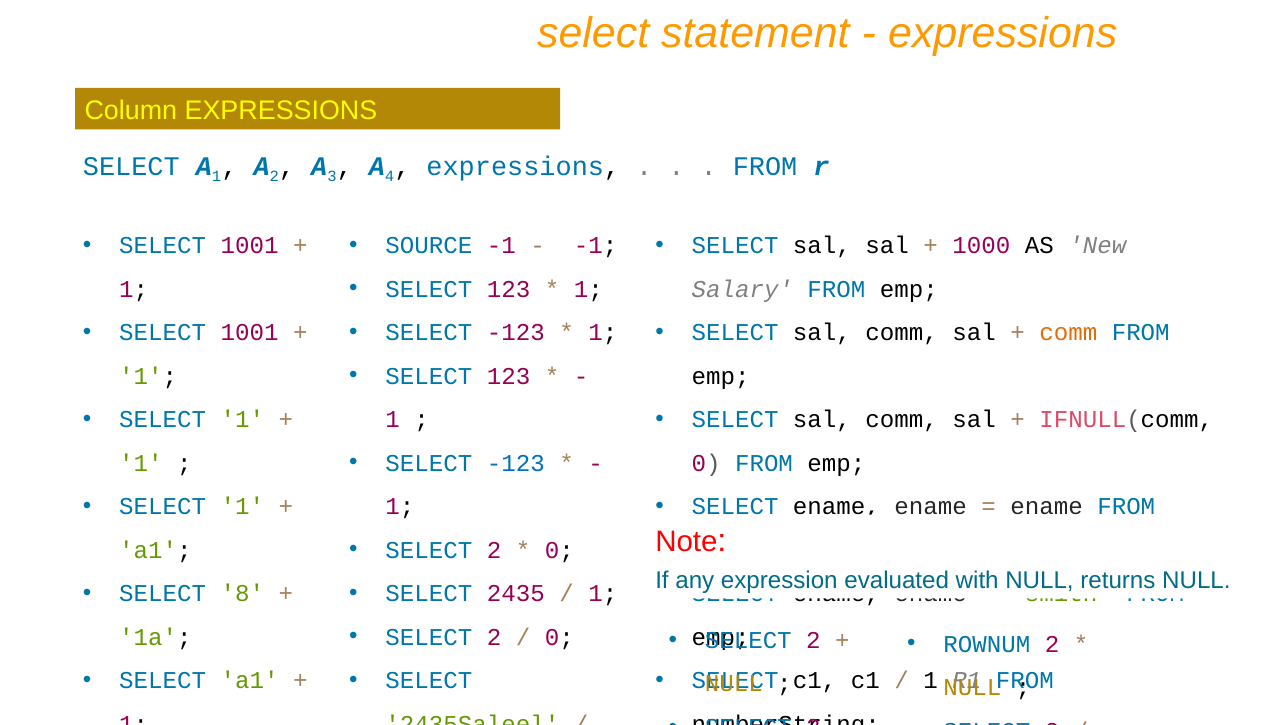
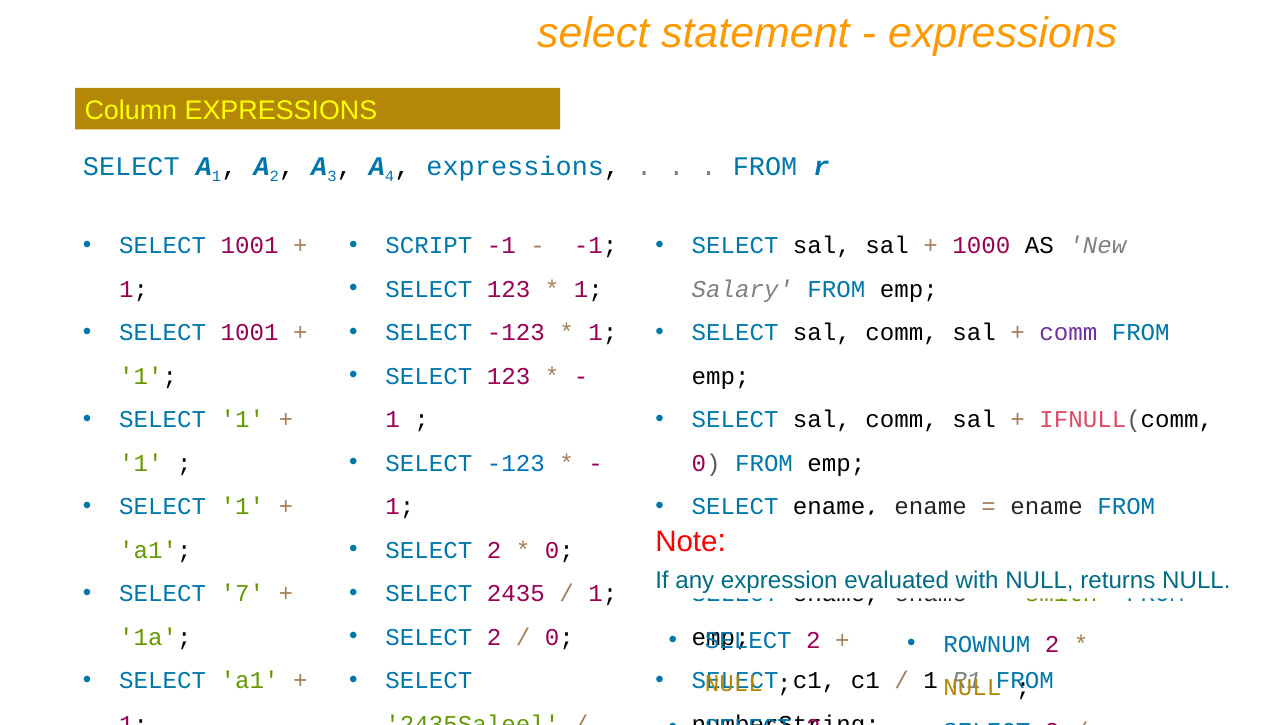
SOURCE: SOURCE -> SCRIPT (429, 245)
comm colour: orange -> purple (1068, 332)
8: 8 -> 7 (242, 593)
